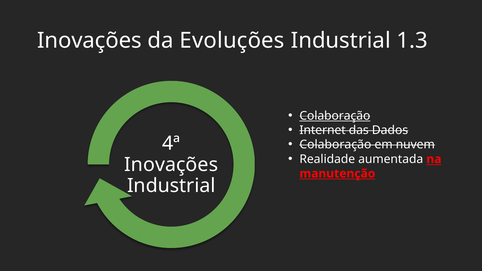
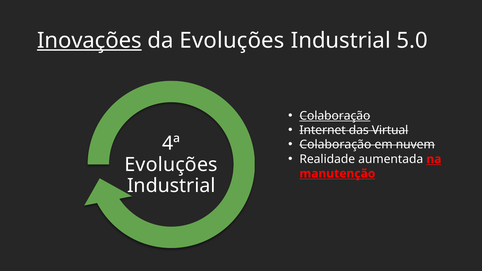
Inovações underline: none -> present (89, 41)
1.3: 1.3 -> 5.0 (412, 41)
Dados: Dados -> Virtual (390, 130)
Inovações: Inovações -> Evoluções (171, 165)
